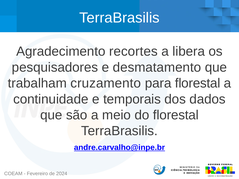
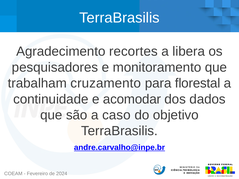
desmatamento: desmatamento -> monitoramento (157, 67)
temporais: temporais -> acomodar (132, 99)
meio: meio -> caso (116, 115)
do florestal: florestal -> objetivo (176, 115)
